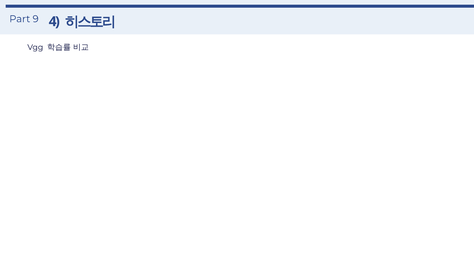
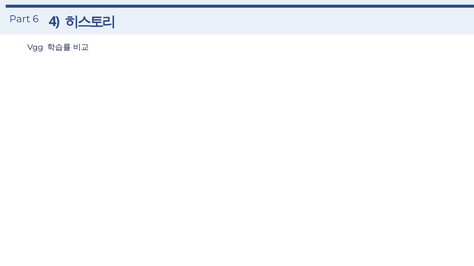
9: 9 -> 6 (36, 19)
